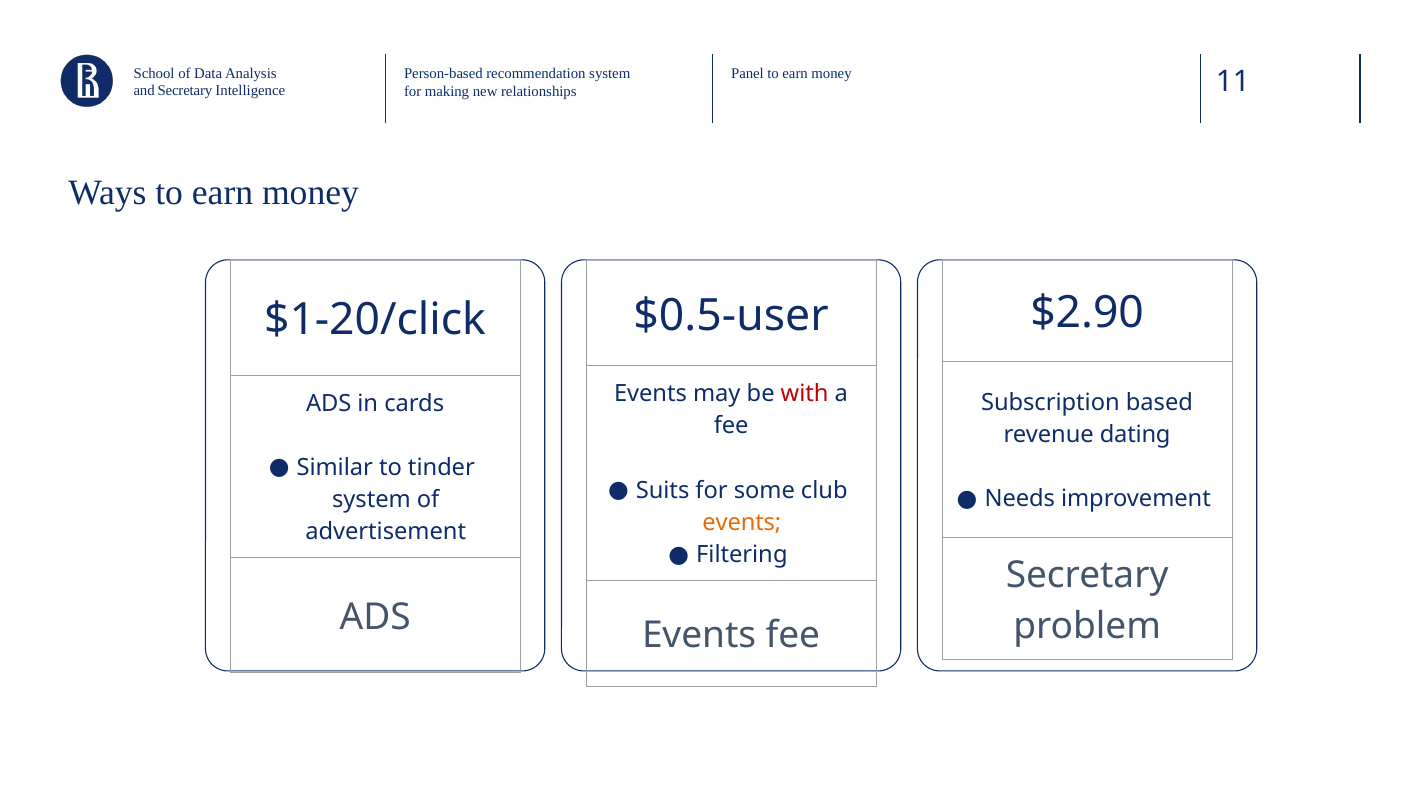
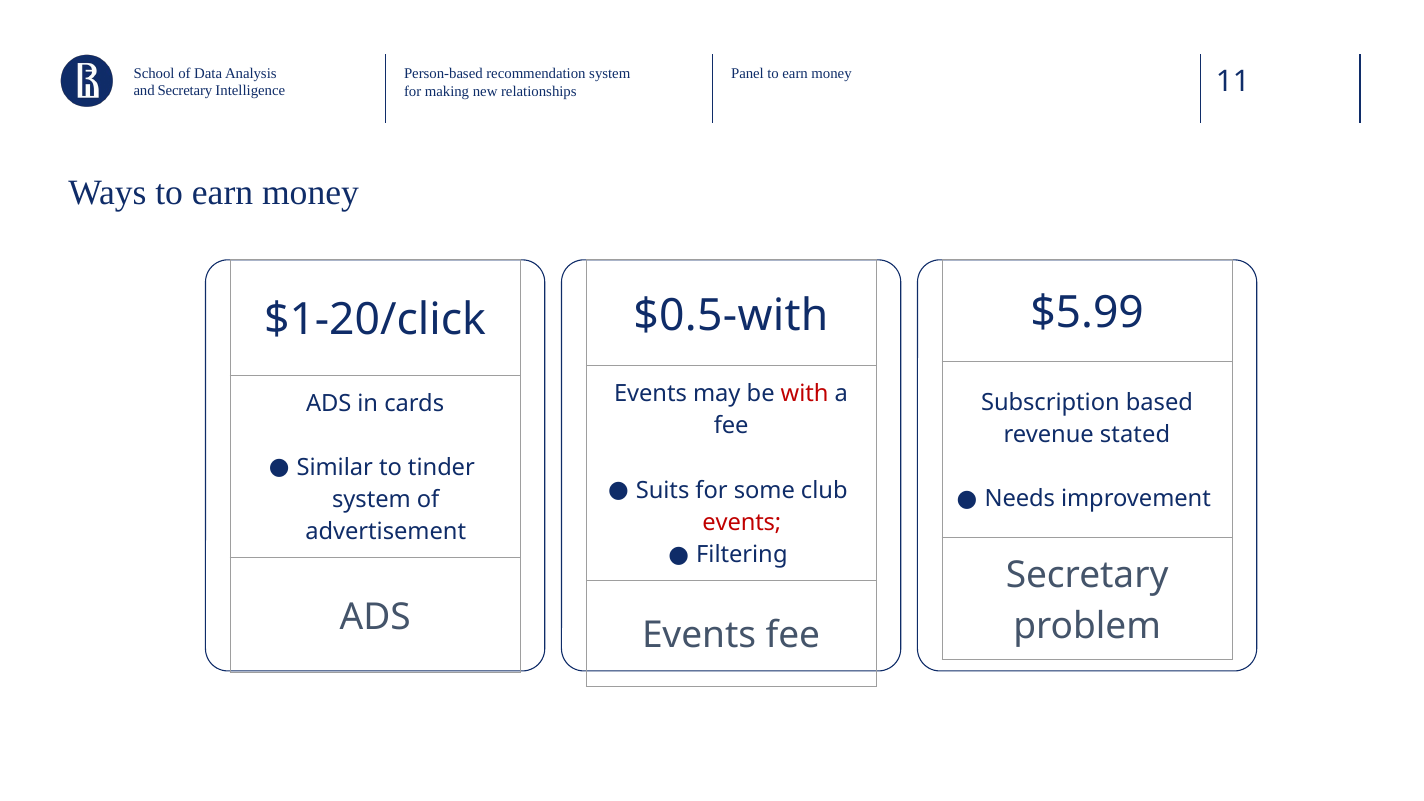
$2.90: $2.90 -> $5.99 (1087, 313)
$0.5-user: $0.5-user -> $0.5-with (731, 315)
dating: dating -> stated (1135, 435)
events colour: orange -> red (742, 523)
